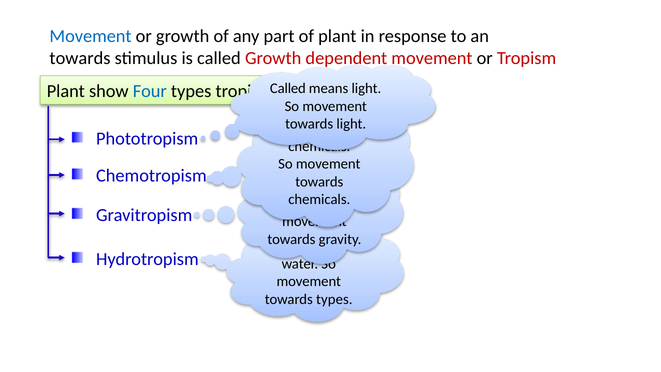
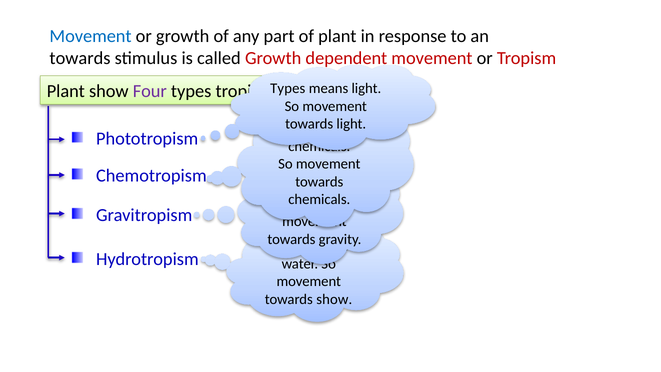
Called: Called -> Types (288, 89)
Four colour: blue -> purple (150, 91)
towards types: types -> show (334, 299)
